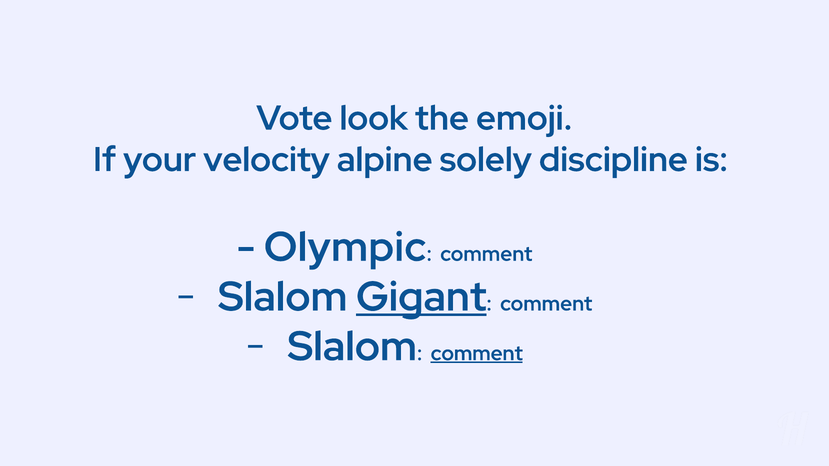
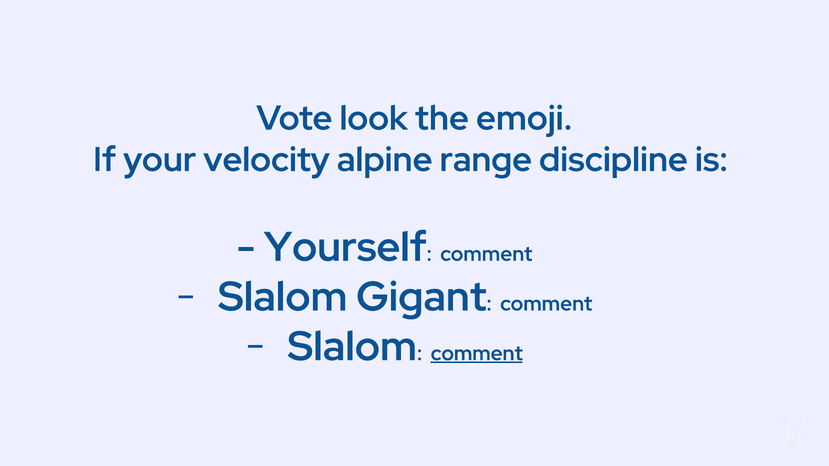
solely: solely -> range (486, 160)
Olympic: Olympic -> Yourself (345, 247)
Gigant underline: present -> none (421, 297)
